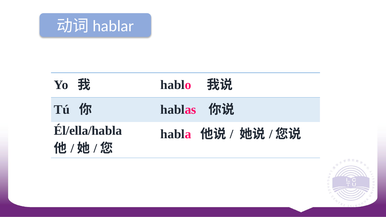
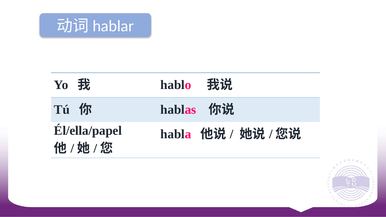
Él/ella/habla: Él/ella/habla -> Él/ella/papel (88, 131)
